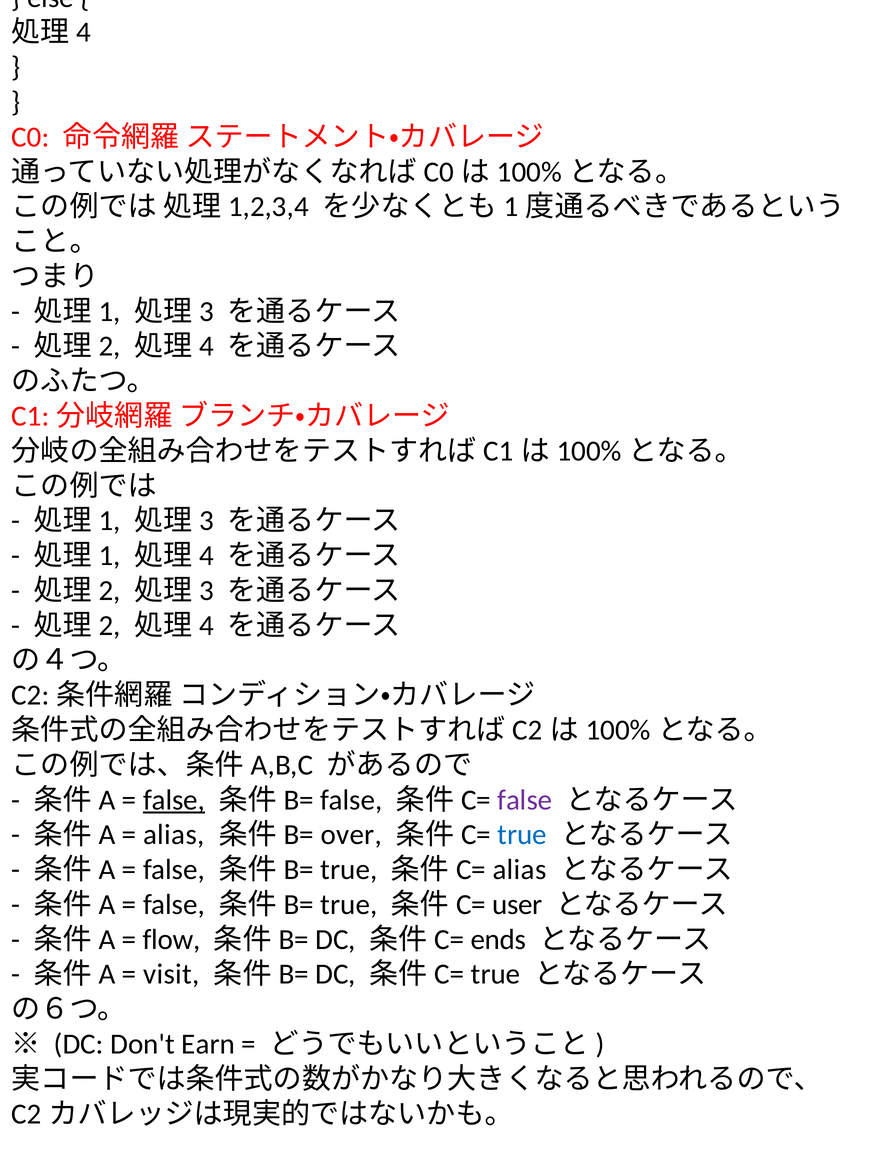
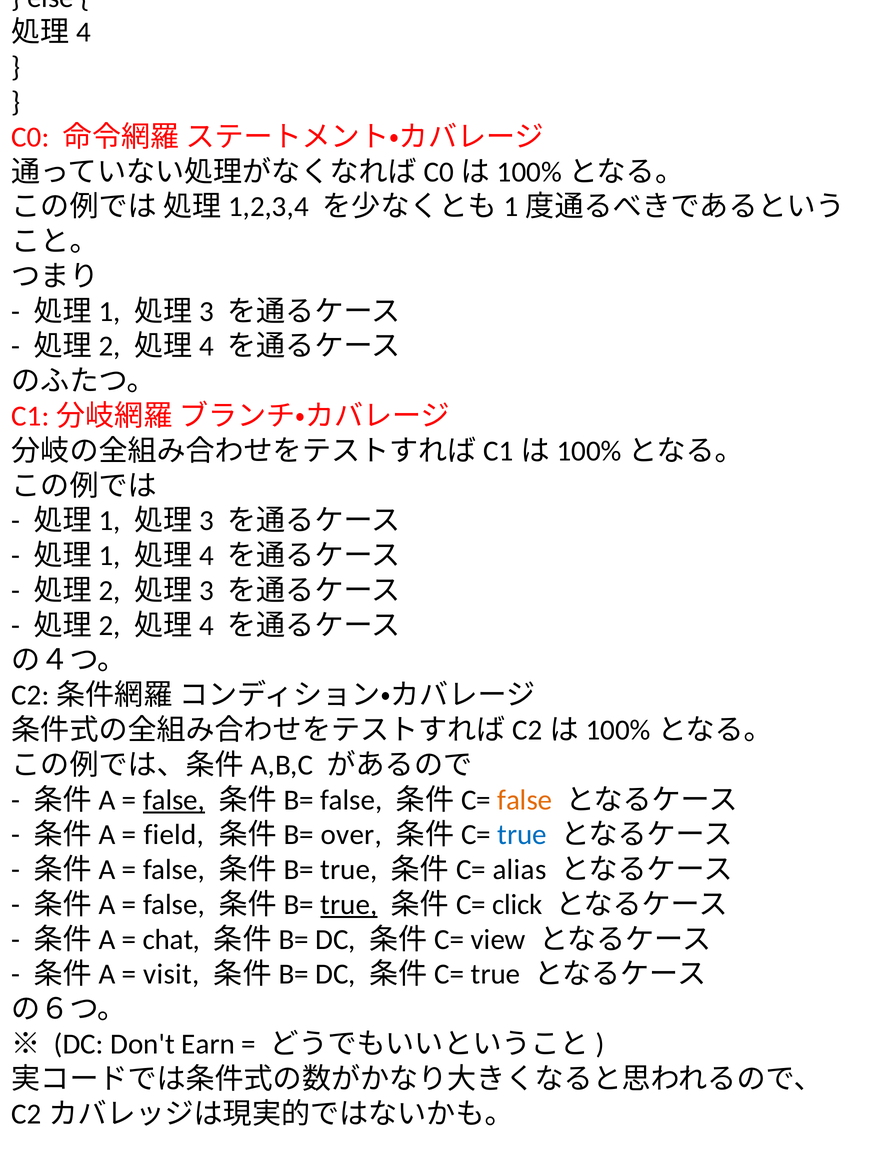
false colour: purple -> orange (525, 800)
alias: alias -> field (174, 835)
true underline: none -> present (349, 904)
user: user -> click (517, 904)
flow: flow -> chat (172, 939)
ends: ends -> view (498, 939)
